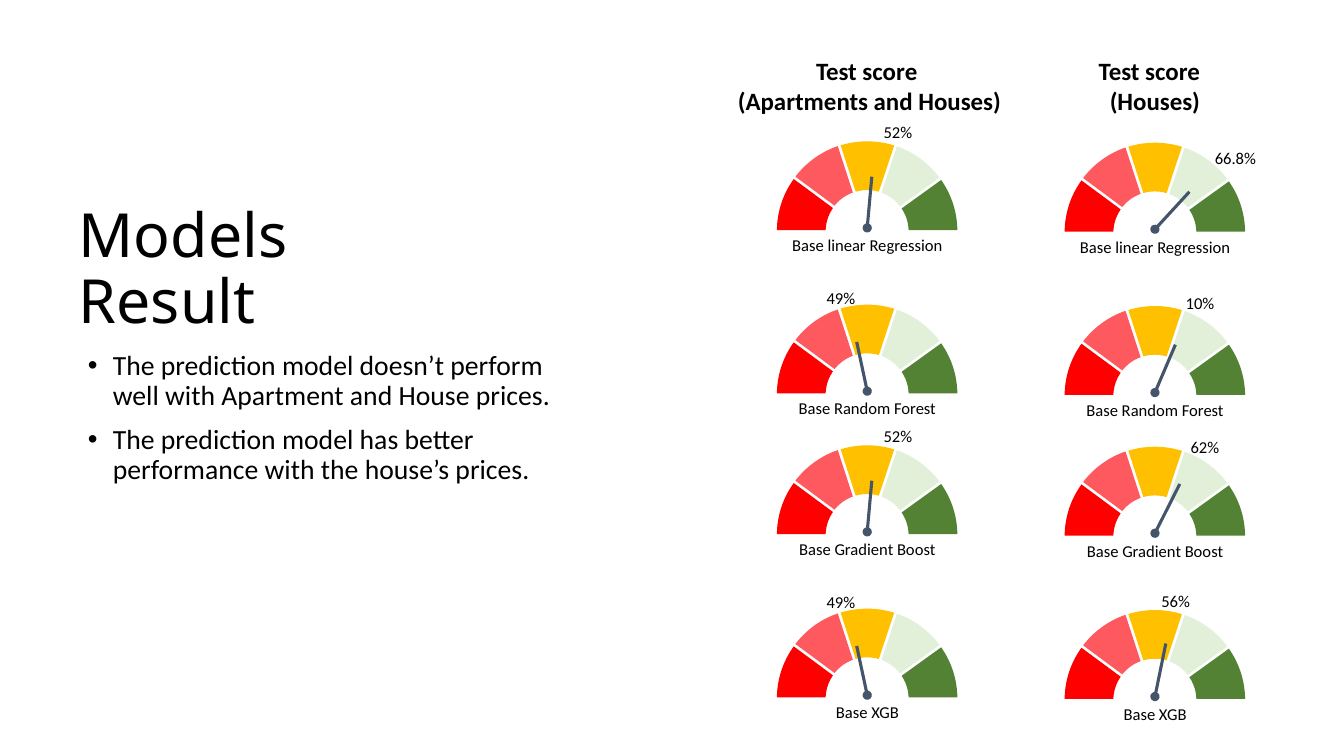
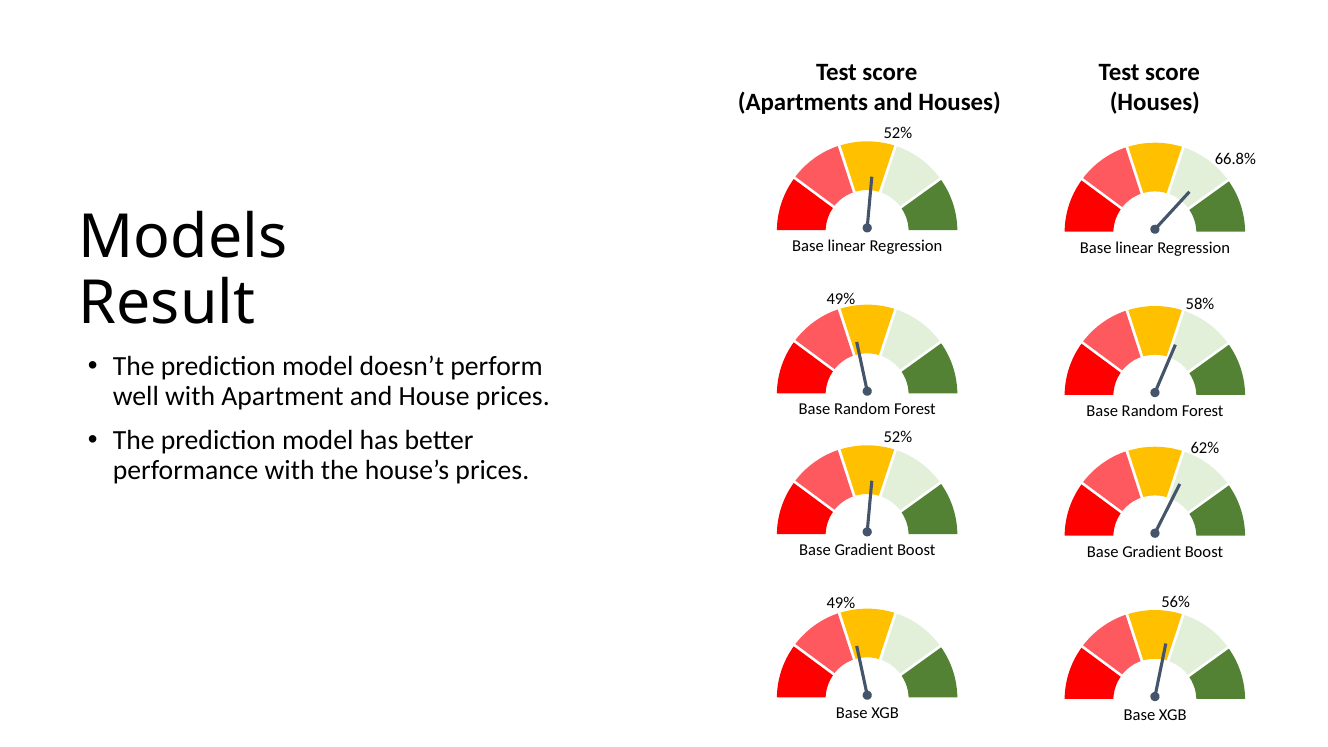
10%: 10% -> 58% (1200, 304)
